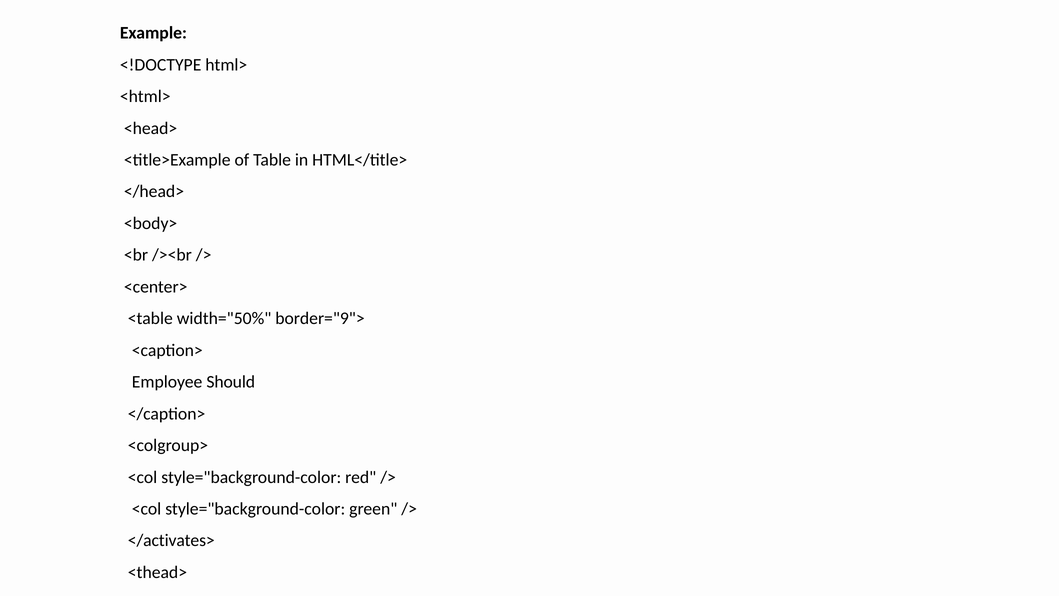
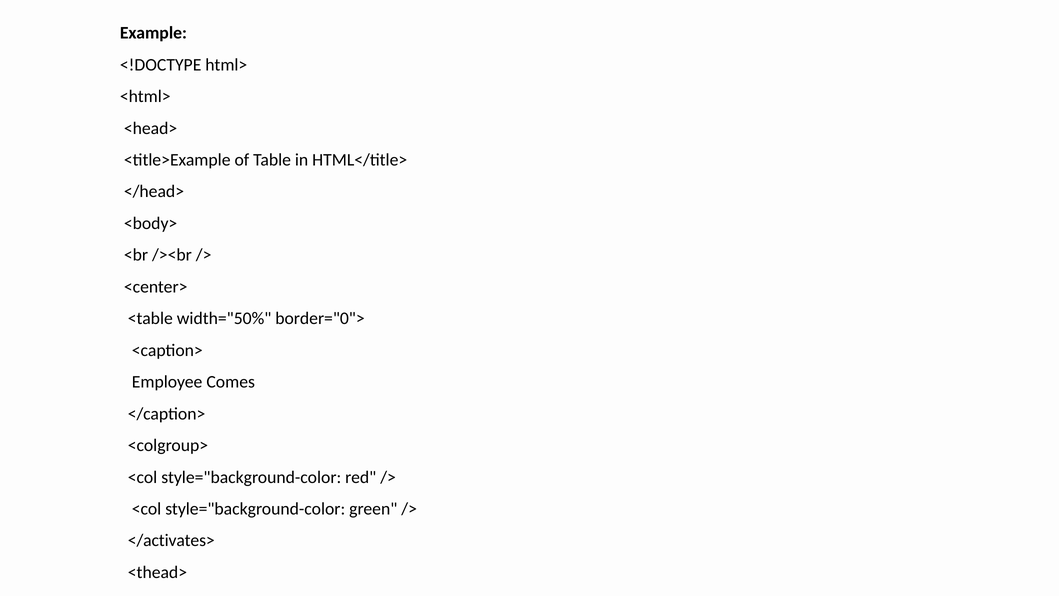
border="9">: border="9"> -> border="0"> (320, 318)
Should: Should -> Comes (231, 382)
